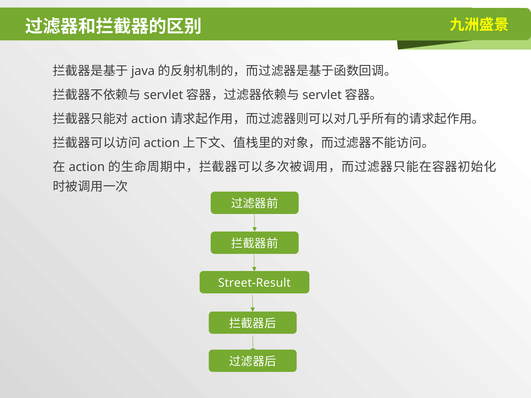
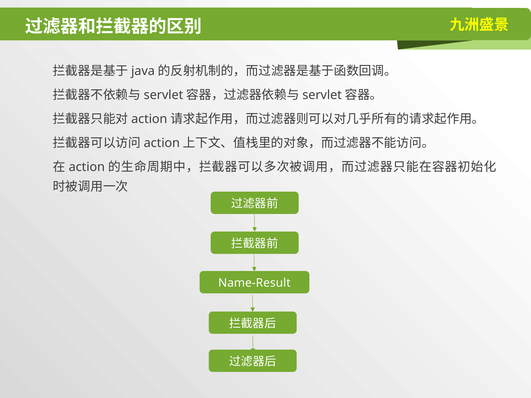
Street-Result: Street-Result -> Name-Result (254, 283)
